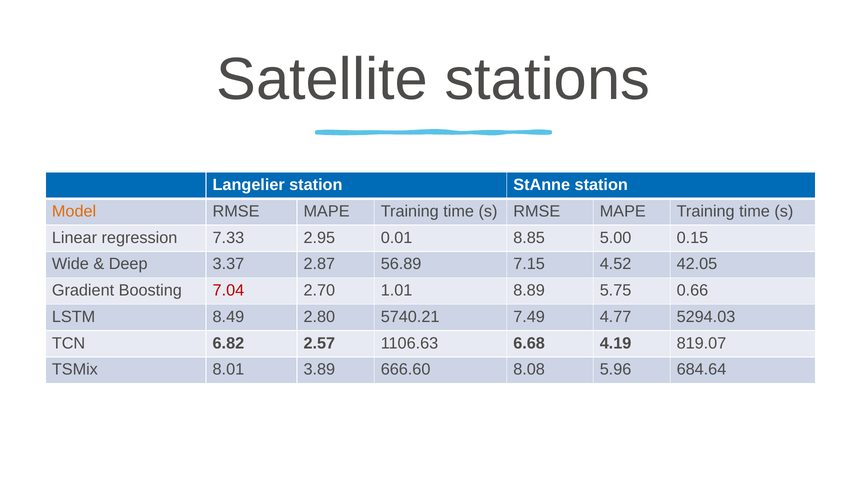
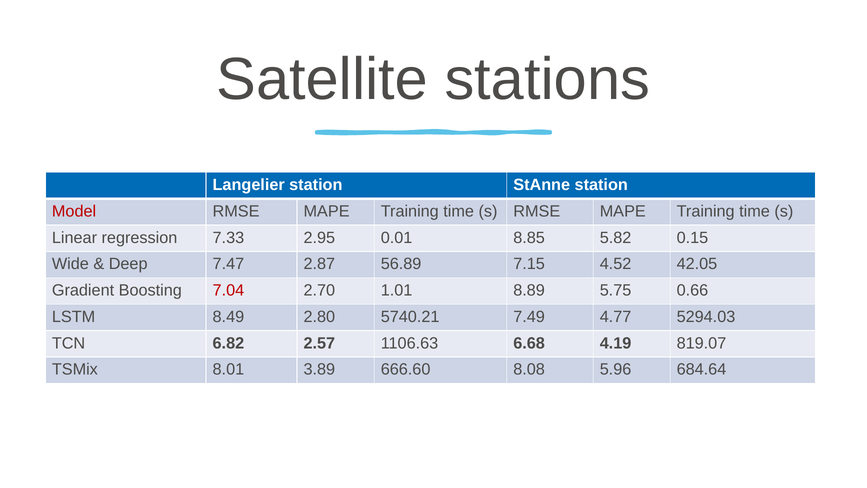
Model colour: orange -> red (74, 211)
5.00: 5.00 -> 5.82 (616, 237)
3.37: 3.37 -> 7.47 (228, 264)
